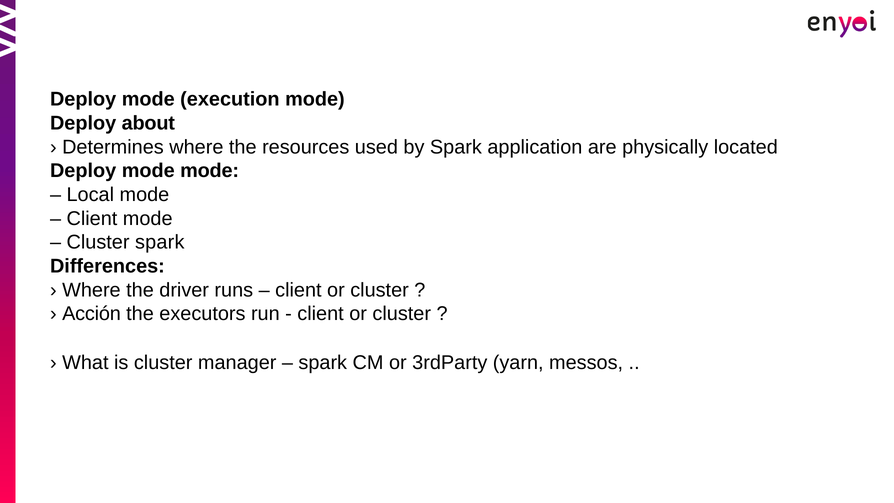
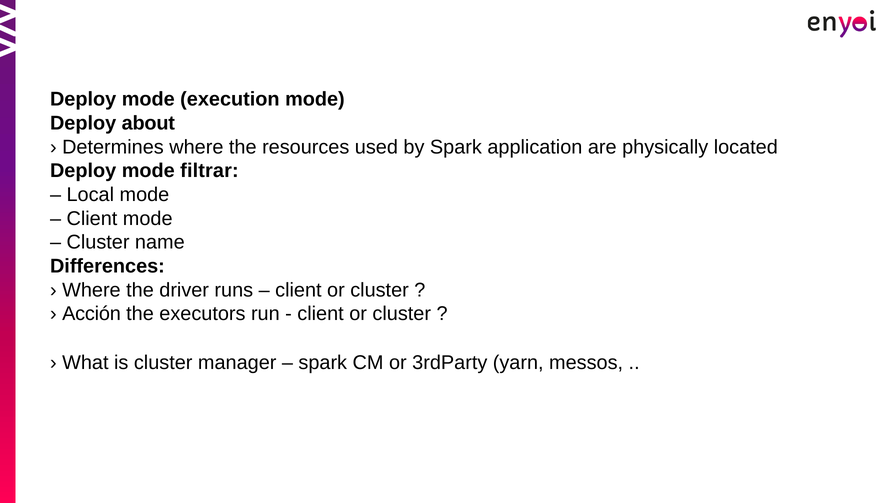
mode mode: mode -> filtrar (209, 171)
Cluster spark: spark -> name (160, 242)
